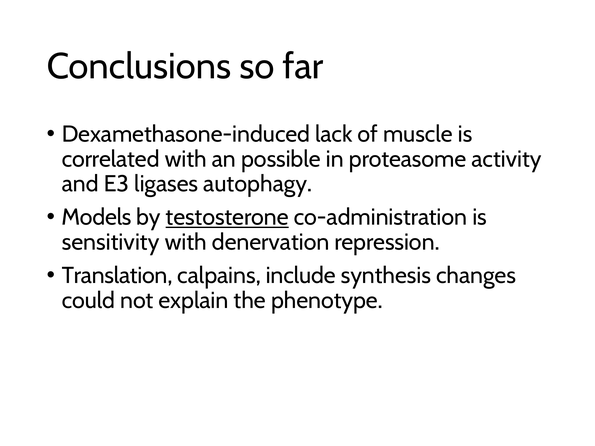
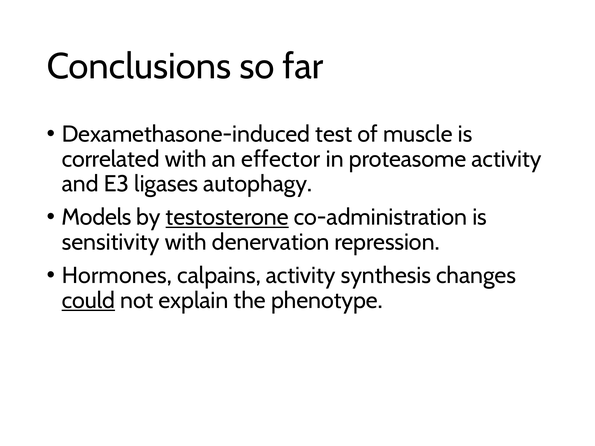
lack: lack -> test (334, 134)
possible: possible -> effector (281, 159)
Translation: Translation -> Hormones (117, 276)
calpains include: include -> activity (301, 276)
could underline: none -> present (88, 301)
